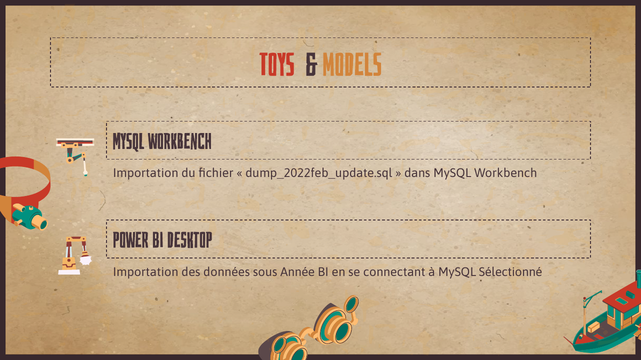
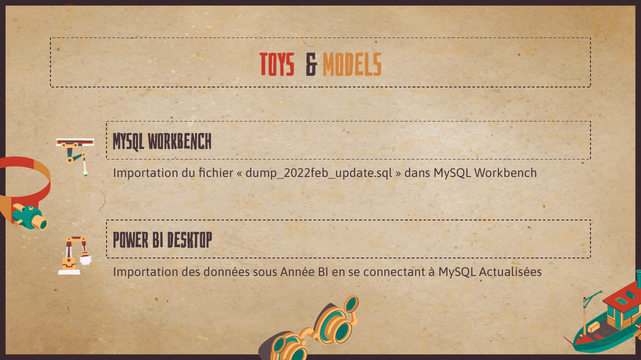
Sélectionné: Sélectionné -> Actualisées (510, 272)
